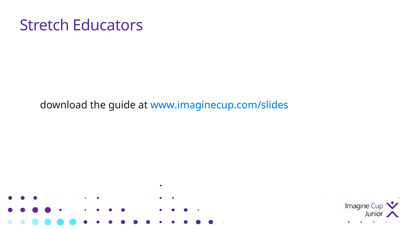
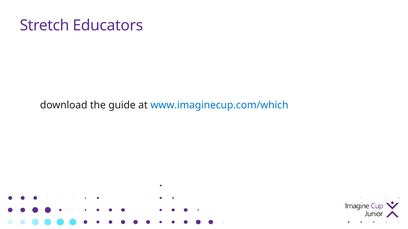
www.imaginecup.com/slides: www.imaginecup.com/slides -> www.imaginecup.com/which (219, 105)
